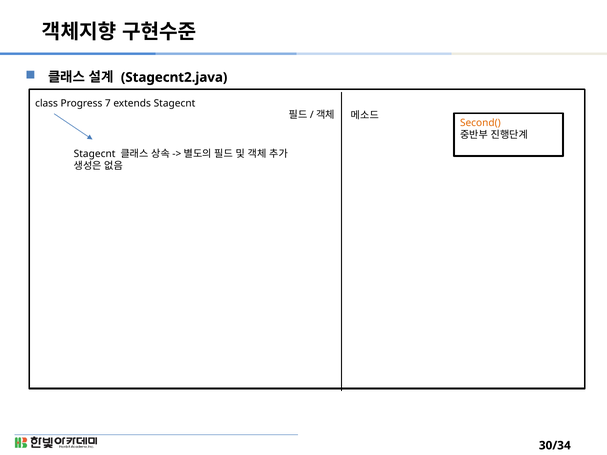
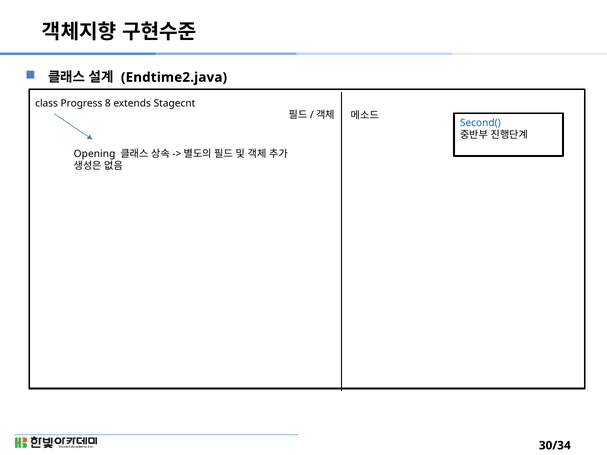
Stagecnt2.java: Stagecnt2.java -> Endtime2.java (174, 77)
7: 7 -> 8 (108, 103)
Second( colour: orange -> blue (480, 123)
Stagecnt: Stagecnt -> Opening (95, 154)
